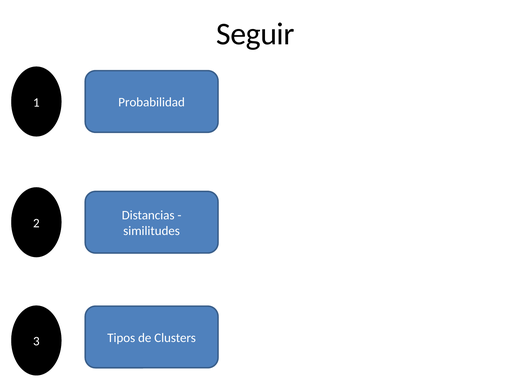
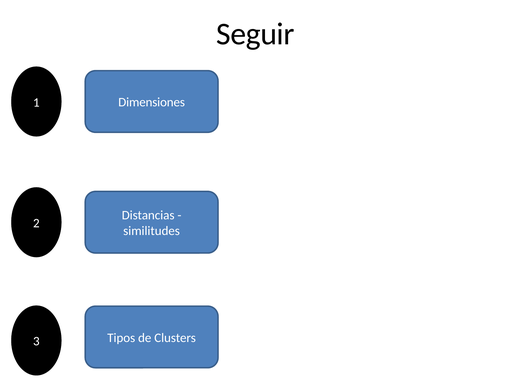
Probabilidad: Probabilidad -> Dimensiones (152, 102)
